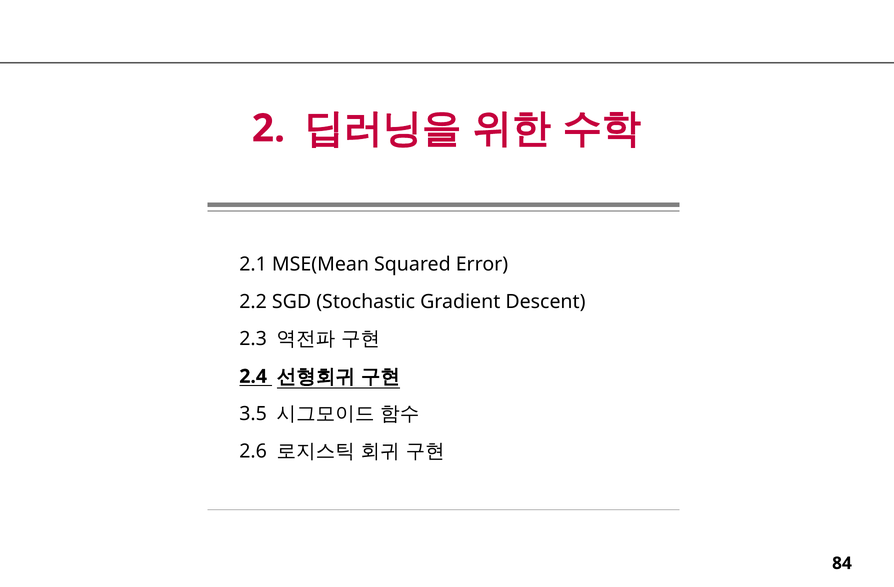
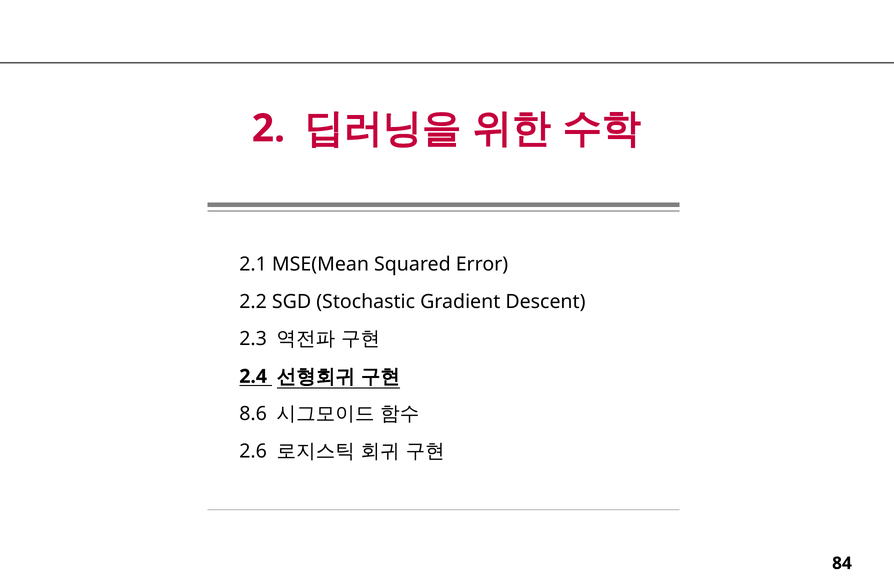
3.5: 3.5 -> 8.6 (253, 414)
